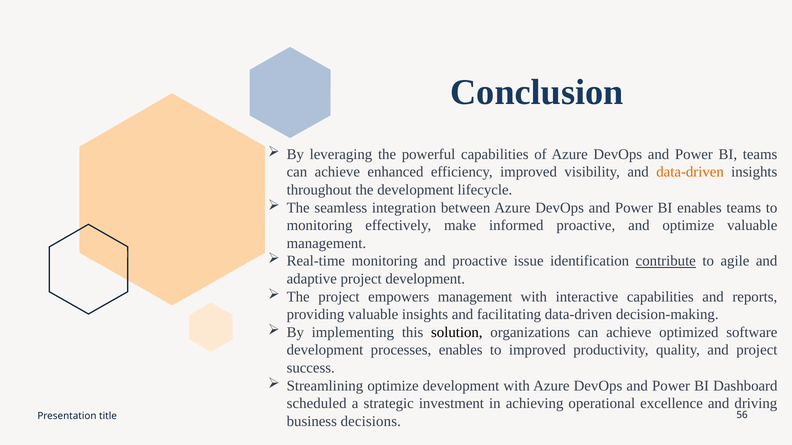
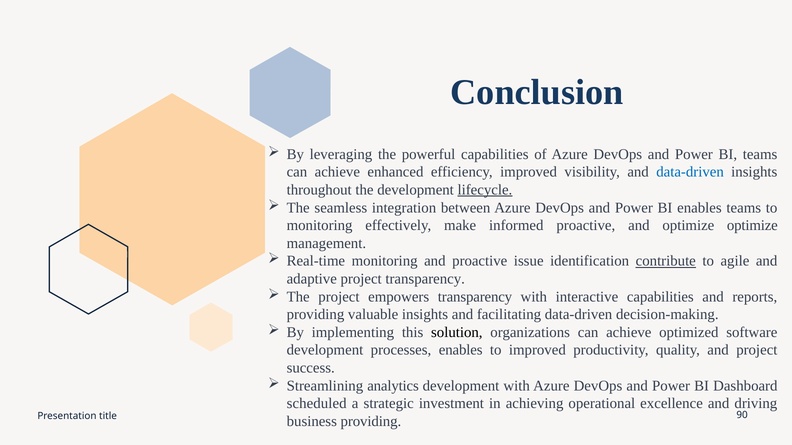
data-driven colour: orange -> blue (690, 172)
lifecycle underline: none -> present (485, 190)
optimize valuable: valuable -> optimize (752, 226)
project development: development -> transparency (425, 279)
empowers management: management -> transparency (475, 297)
Streamlining optimize: optimize -> analytics (393, 386)
56: 56 -> 90 (742, 416)
business decisions: decisions -> providing (371, 422)
